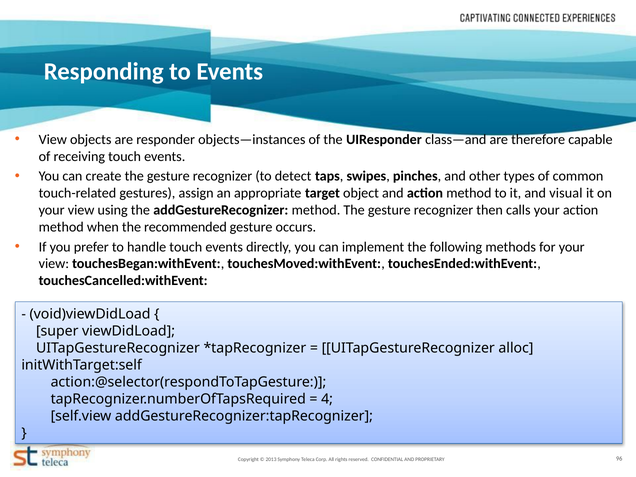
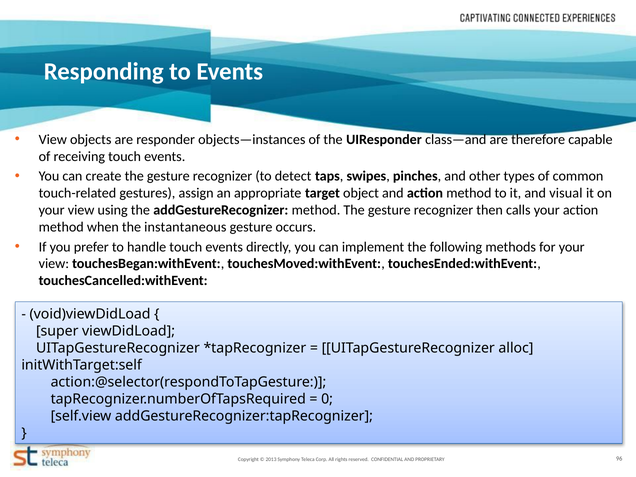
recommended: recommended -> instantaneous (185, 227)
4: 4 -> 0 (327, 399)
